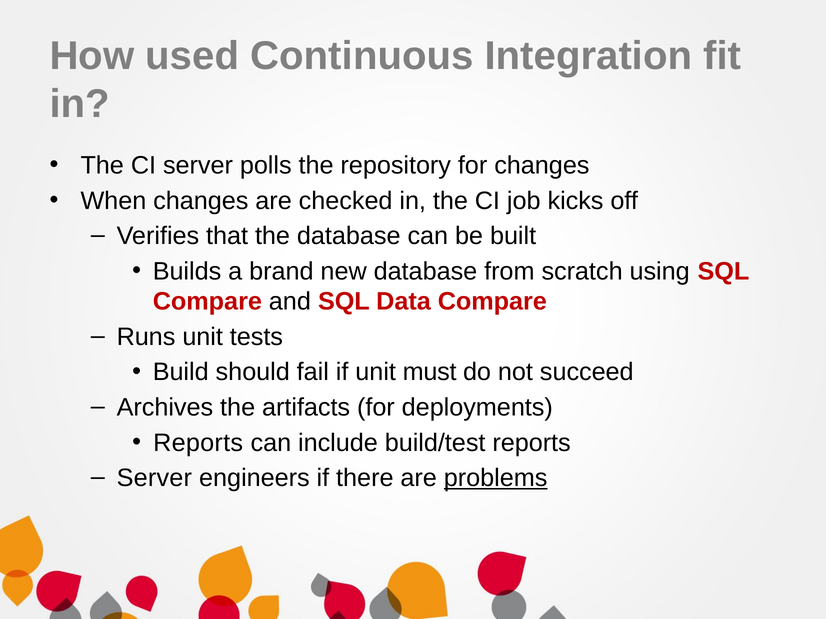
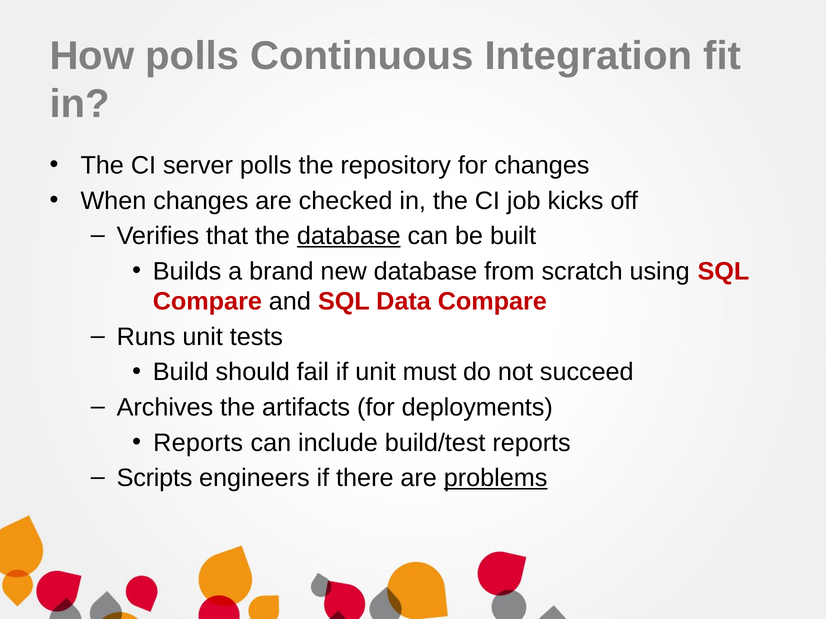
How used: used -> polls (192, 56)
database underline: none -> present (349, 236)
Server: Server -> Scripts (155, 478)
